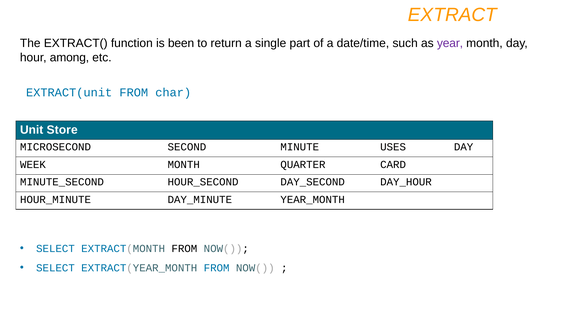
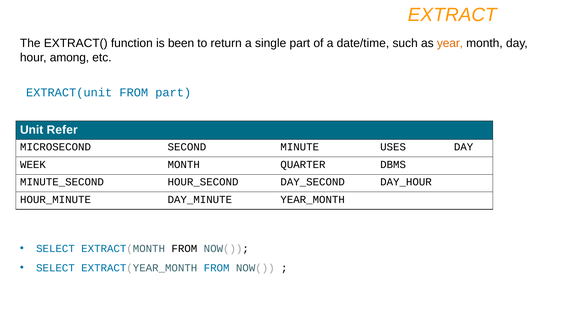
year colour: purple -> orange (450, 43)
FROM char: char -> part (173, 93)
Store: Store -> Refer (62, 130)
CARD: CARD -> DBMS (393, 164)
